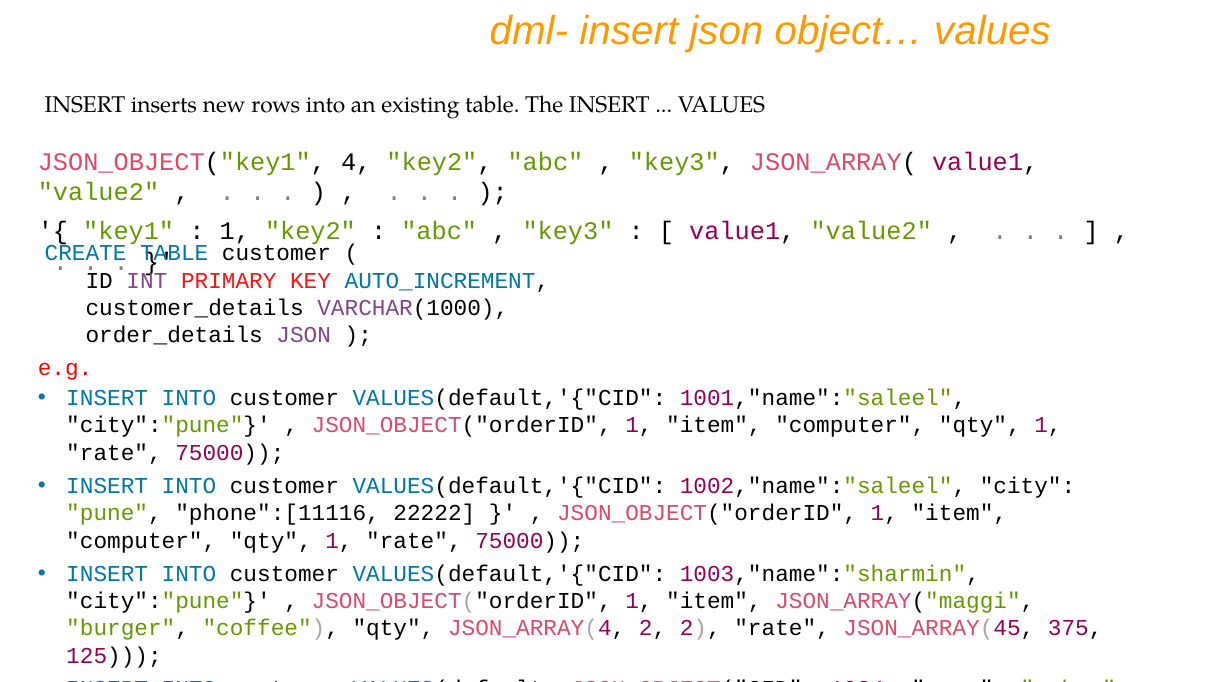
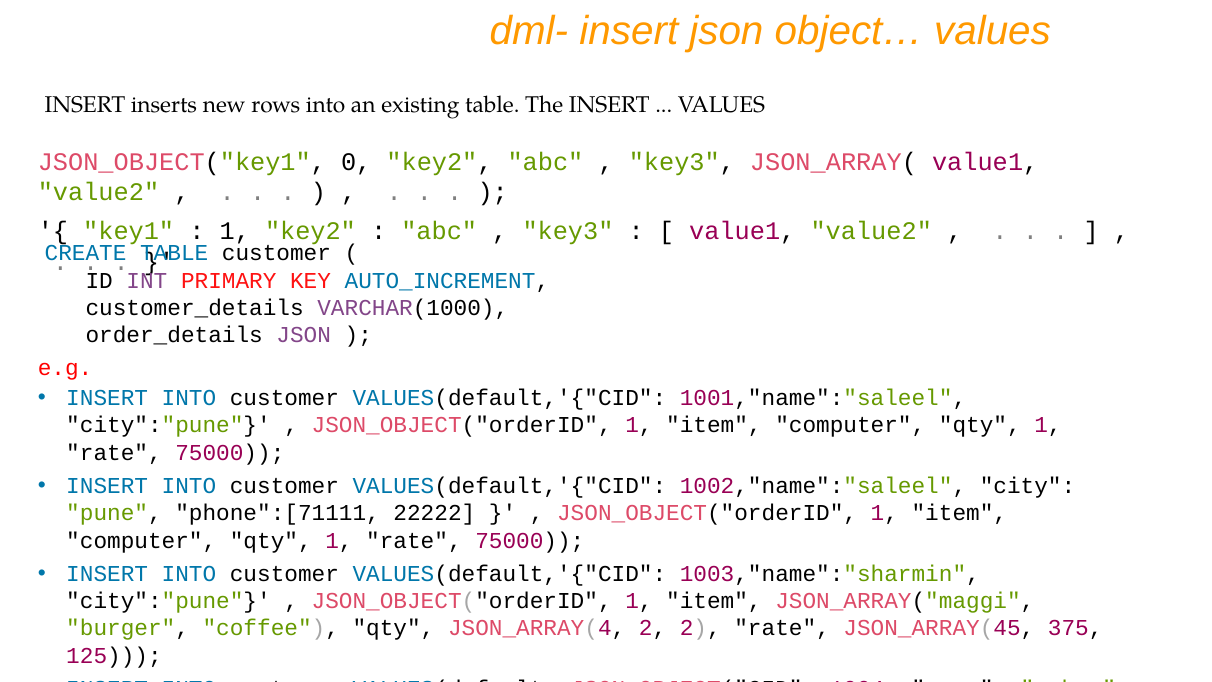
4: 4 -> 0 (356, 162)
phone":[11116: phone":[11116 -> phone":[71111 (278, 513)
